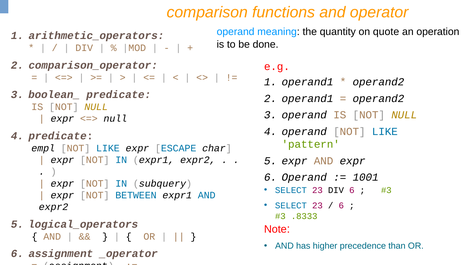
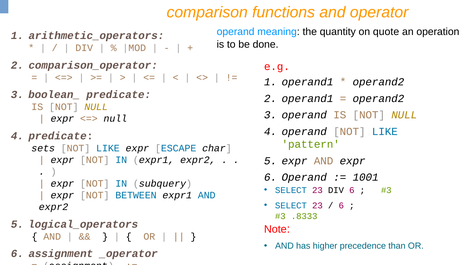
empl: empl -> sets (43, 148)
